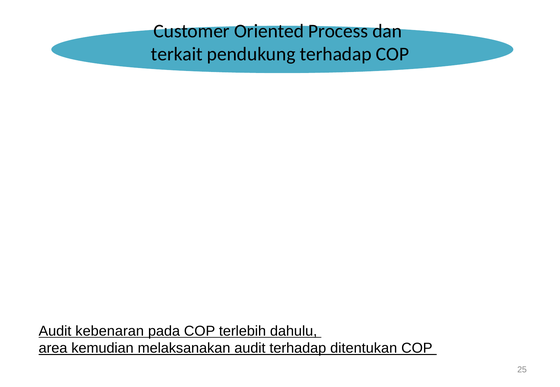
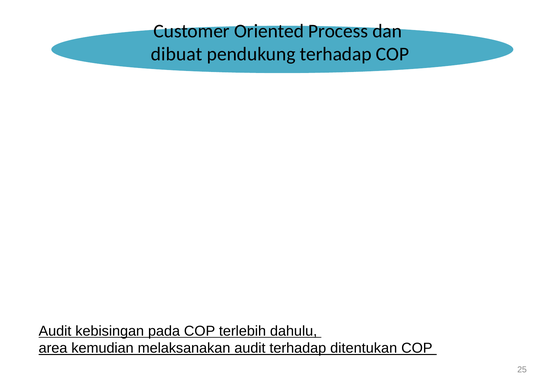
terkait: terkait -> dibuat (177, 54)
kebenaran: kebenaran -> kebisingan (110, 332)
